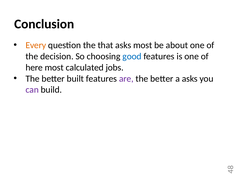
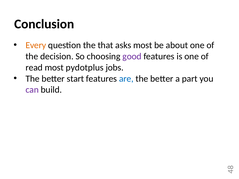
good colour: blue -> purple (132, 56)
here: here -> read (34, 68)
calculated: calculated -> pydotplus (85, 68)
built: built -> start (75, 79)
are colour: purple -> blue (126, 79)
a asks: asks -> part (190, 79)
